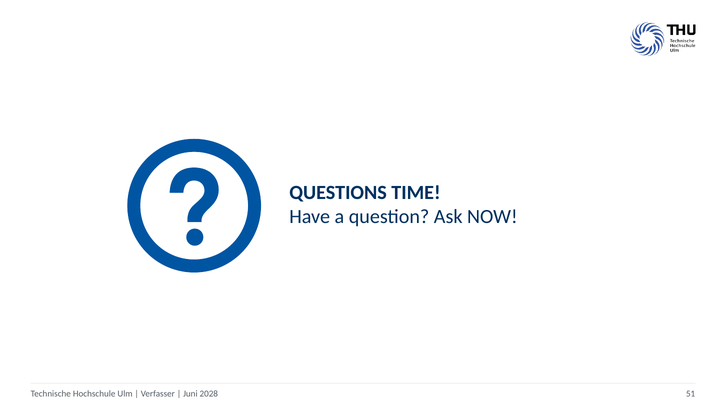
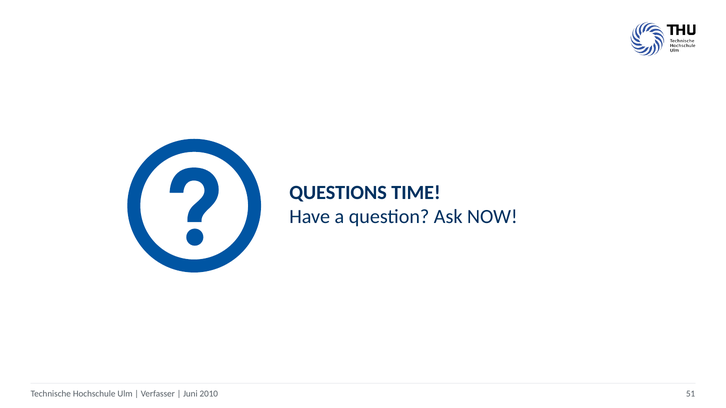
2028: 2028 -> 2010 (209, 394)
